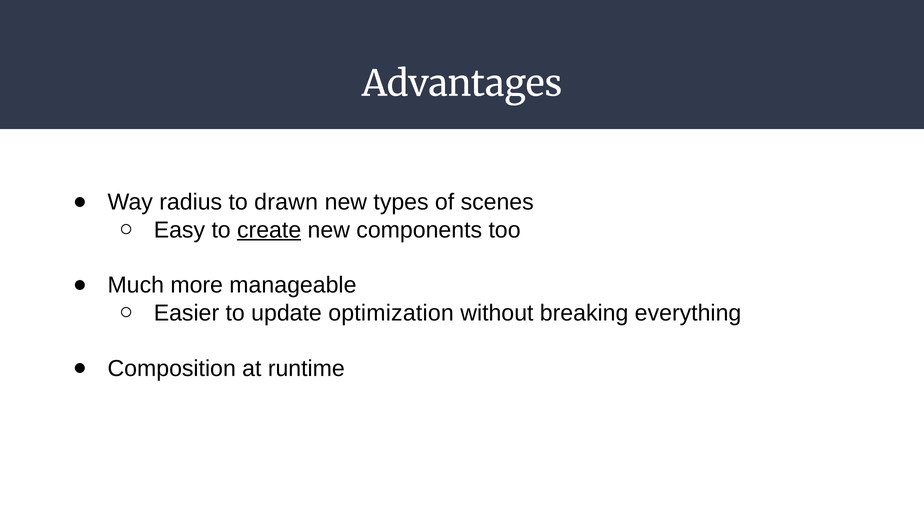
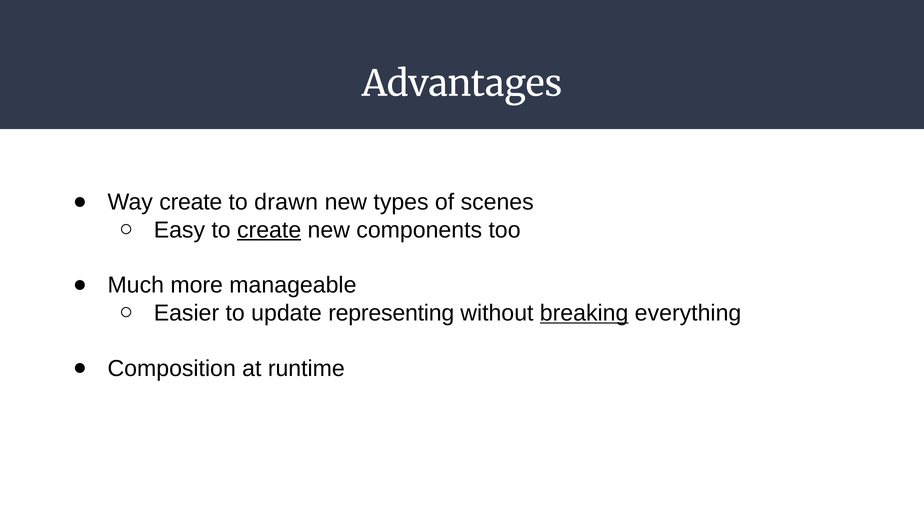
Way radius: radius -> create (191, 202)
optimization: optimization -> representing (391, 313)
breaking underline: none -> present (584, 313)
